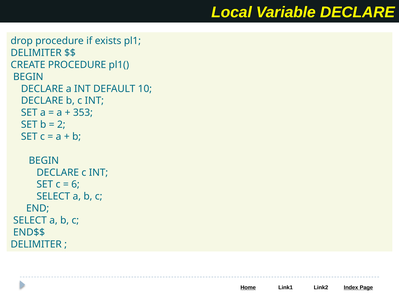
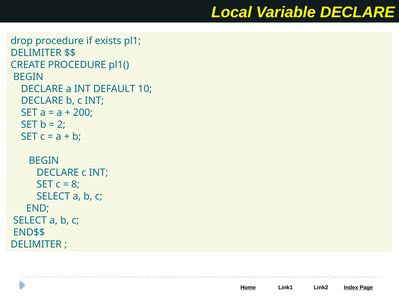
353: 353 -> 200 (83, 113)
6: 6 -> 8 (75, 185)
